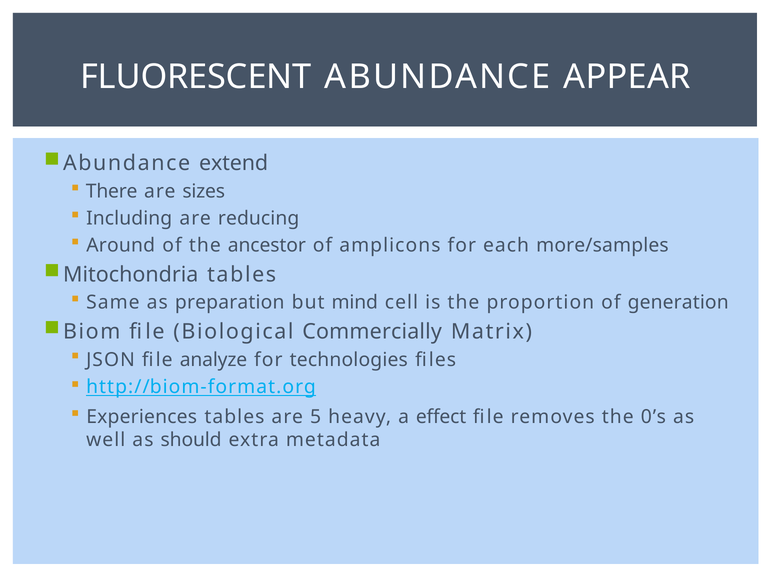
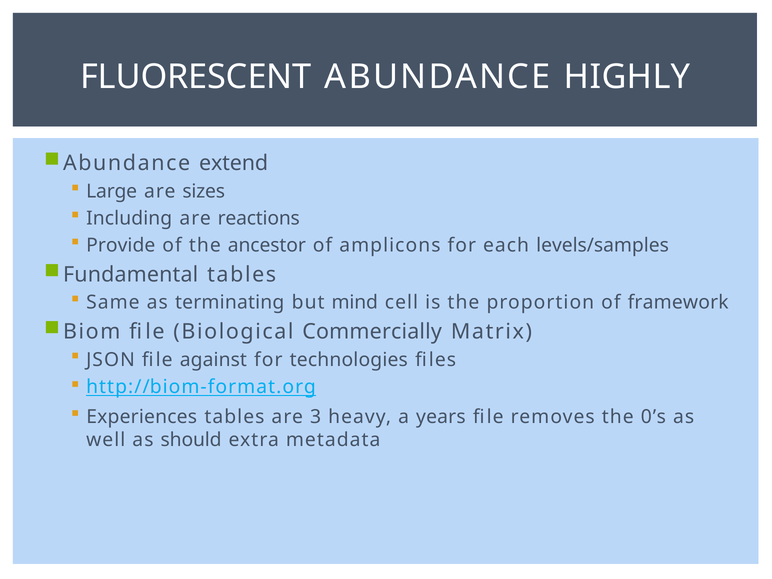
APPEAR: APPEAR -> HIGHLY (627, 77)
There: There -> Large (112, 192)
reducing: reducing -> reactions (259, 219)
Around: Around -> Provide (121, 246)
more/samples: more/samples -> levels/samples (603, 246)
Mitochondria: Mitochondria -> Fundamental (131, 274)
preparation: preparation -> terminating (230, 303)
generation: generation -> framework (678, 303)
analyze: analyze -> against (213, 360)
5: 5 -> 3 (316, 417)
effect: effect -> years (441, 417)
